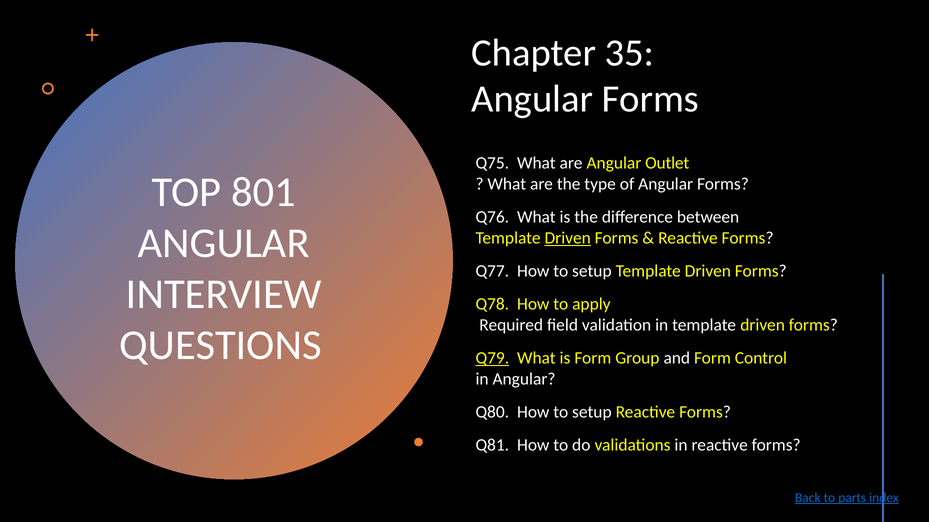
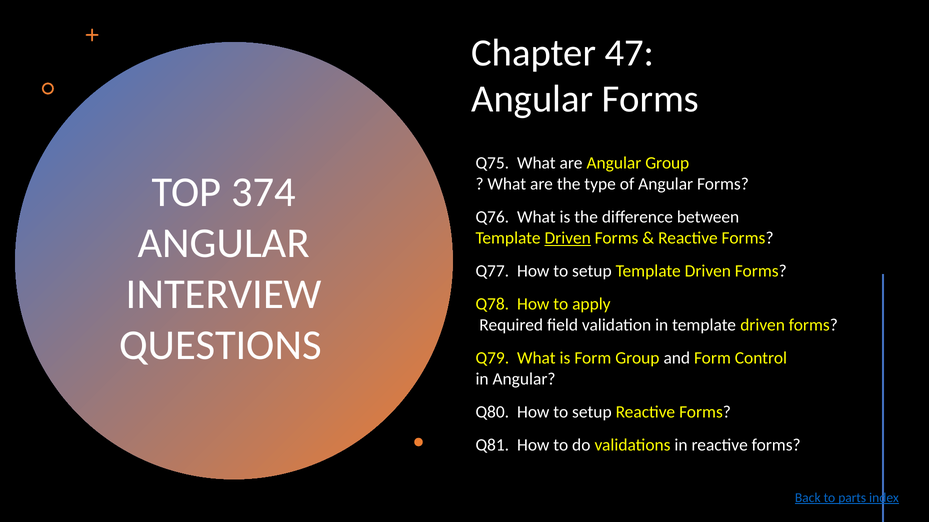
35: 35 -> 47 (630, 53)
Angular Outlet: Outlet -> Group (667, 163)
801: 801 -> 374 (263, 192)
Q79 underline: present -> none (492, 358)
